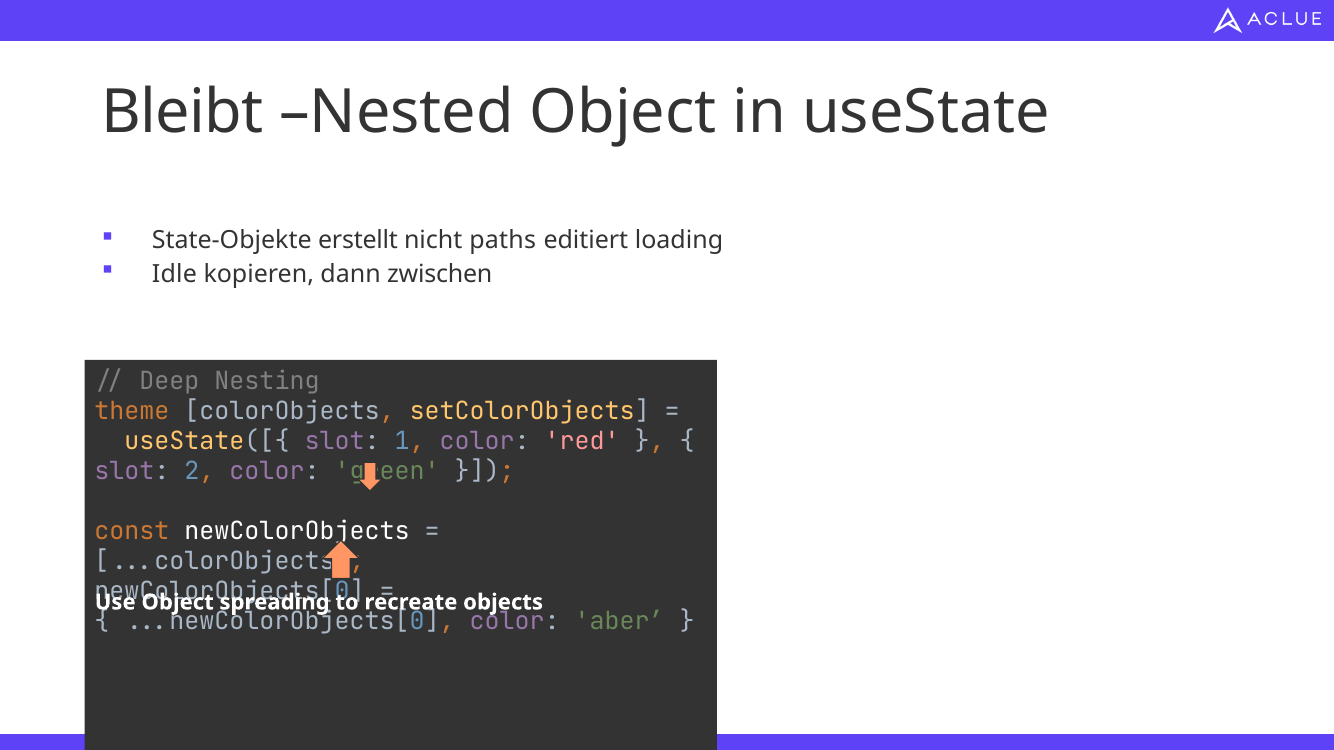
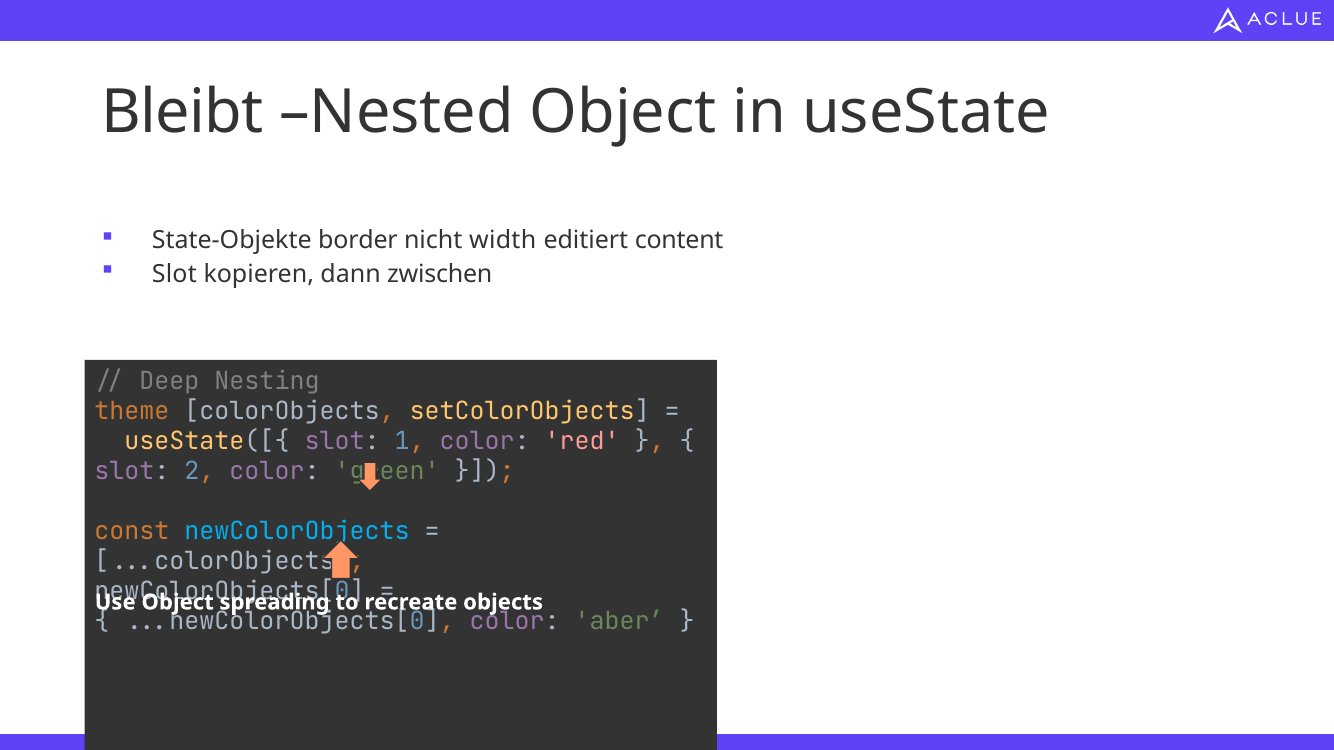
erstellt: erstellt -> border (358, 241)
paths: paths -> width (503, 241)
loading: loading -> content (679, 241)
Idle: Idle -> Slot (174, 275)
newColorObjects colour: white -> light blue (297, 532)
